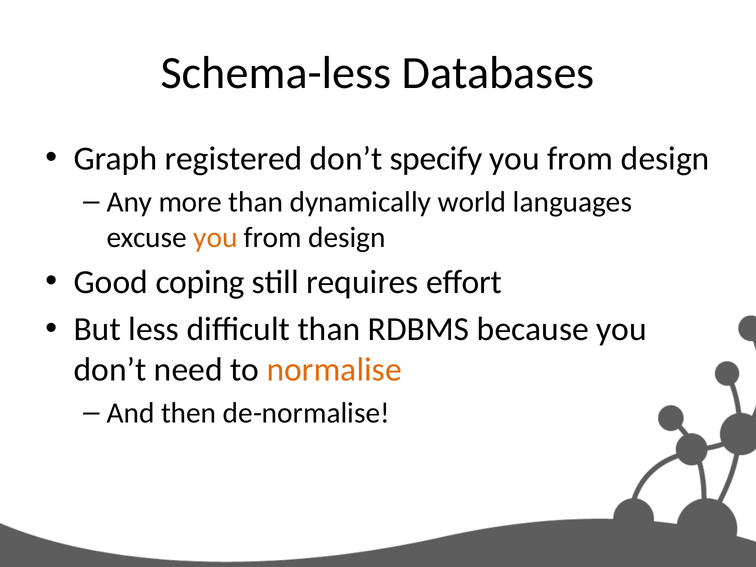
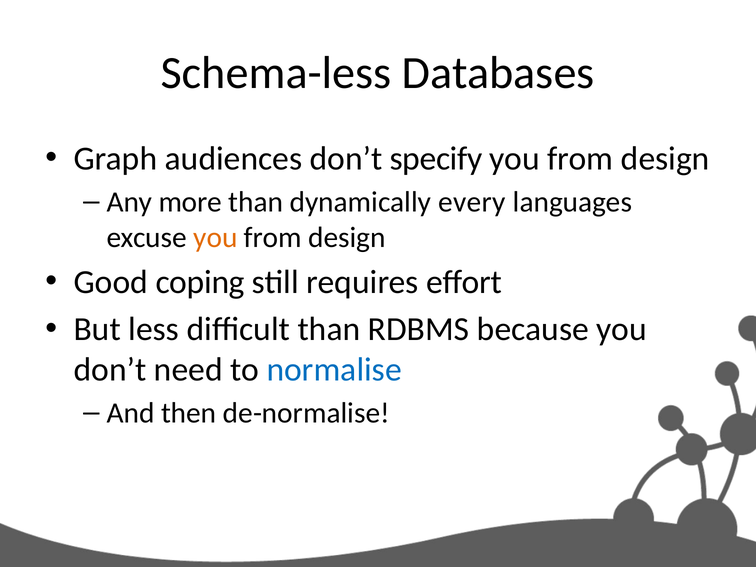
registered: registered -> audiences (234, 159)
world: world -> every (472, 202)
normalise colour: orange -> blue (334, 370)
